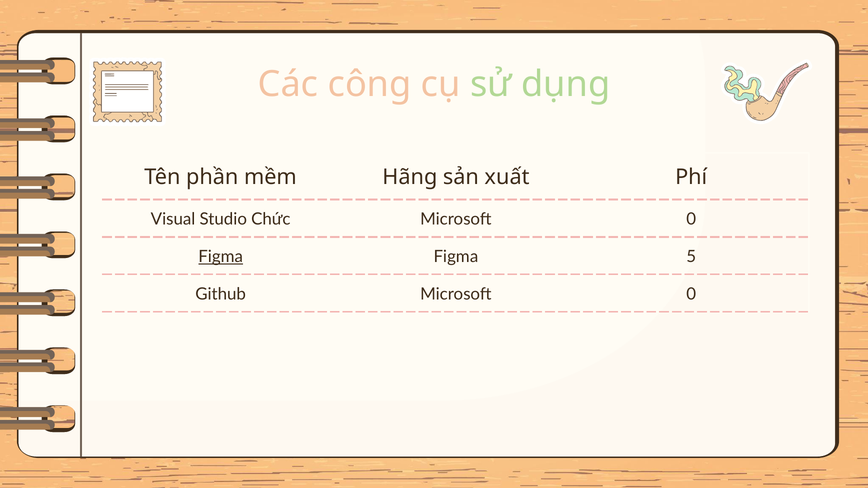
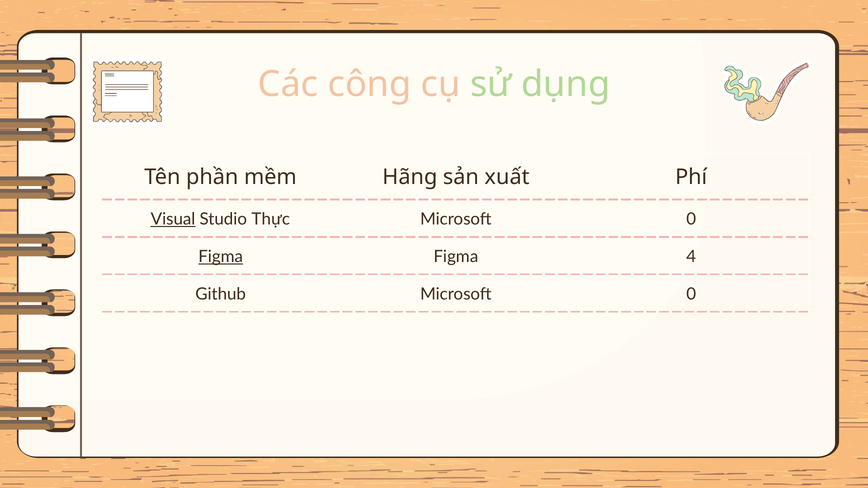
Visual underline: none -> present (173, 219)
Chức: Chức -> Thực (271, 219)
5: 5 -> 4 (691, 257)
